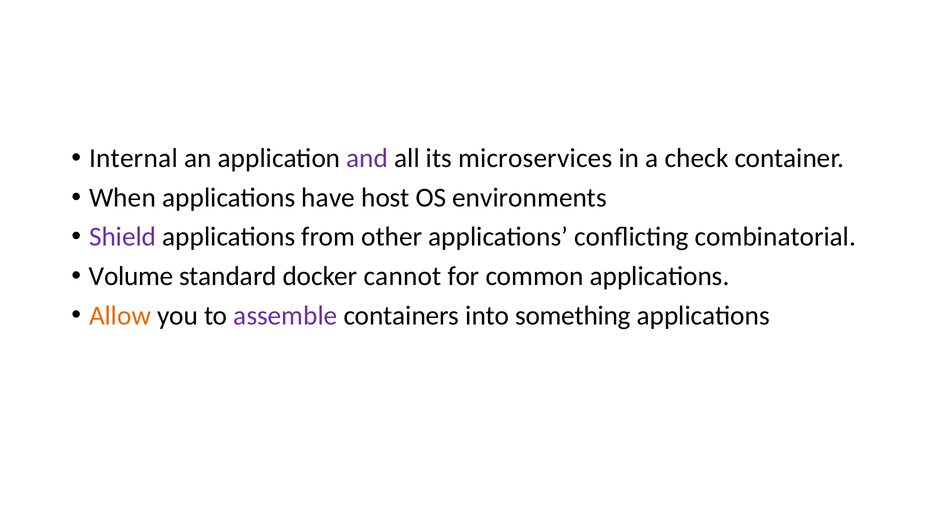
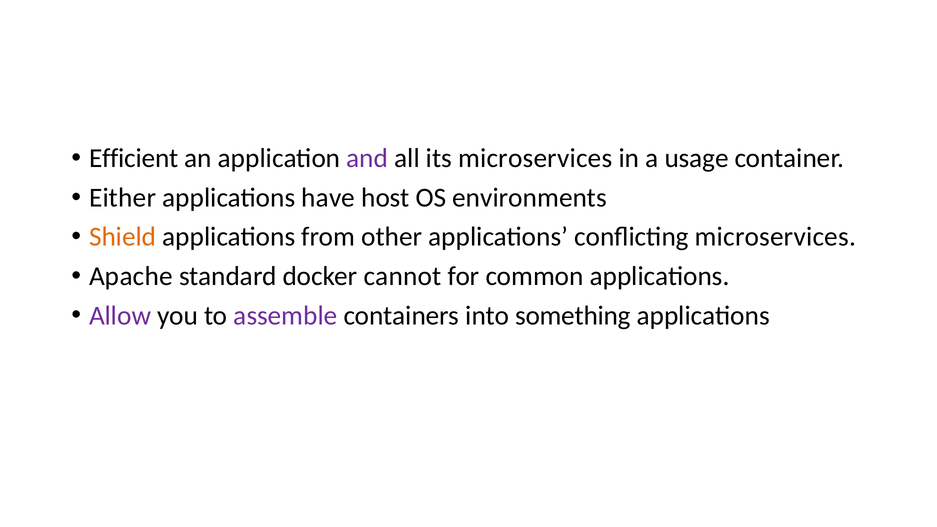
Internal: Internal -> Efficient (134, 158)
check: check -> usage (697, 158)
When: When -> Either (123, 198)
Shield colour: purple -> orange (123, 237)
conflicting combinatorial: combinatorial -> microservices (775, 237)
Volume: Volume -> Apache (131, 276)
Allow colour: orange -> purple (120, 316)
